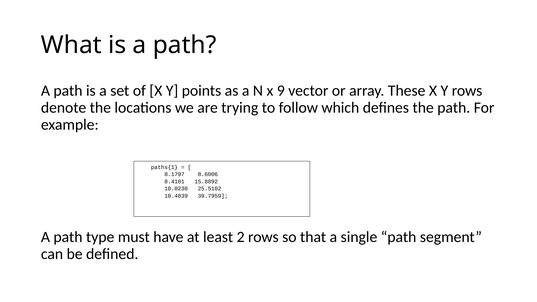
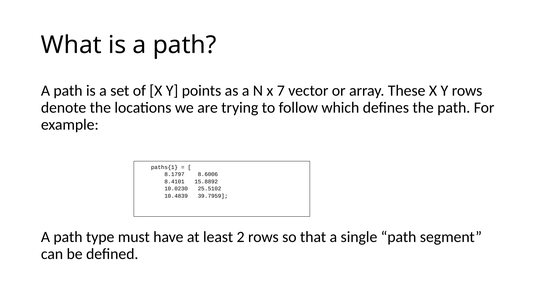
9: 9 -> 7 (281, 91)
